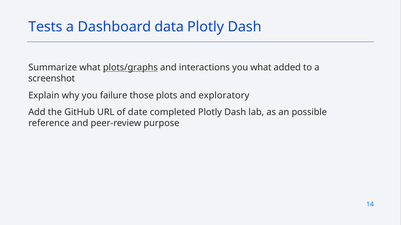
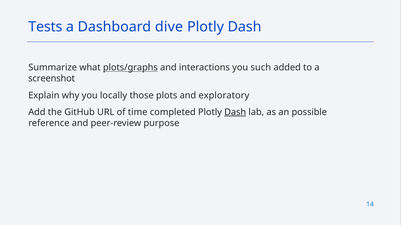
data: data -> dive (169, 27)
you what: what -> such (261, 68)
failure: failure -> locally (114, 96)
date: date -> time (138, 112)
Dash underline: none -> present (235, 112)
